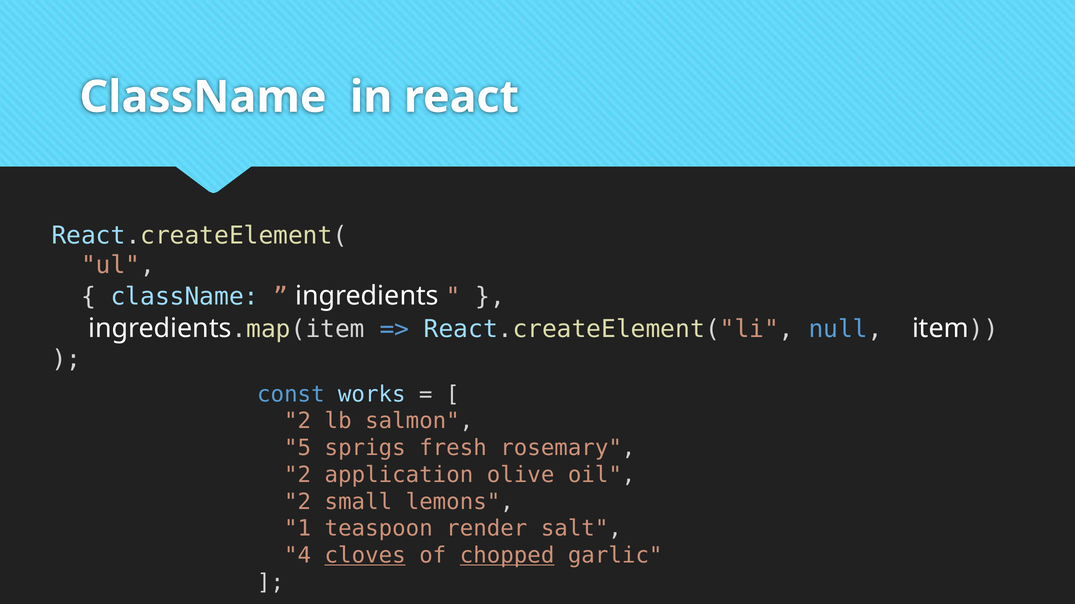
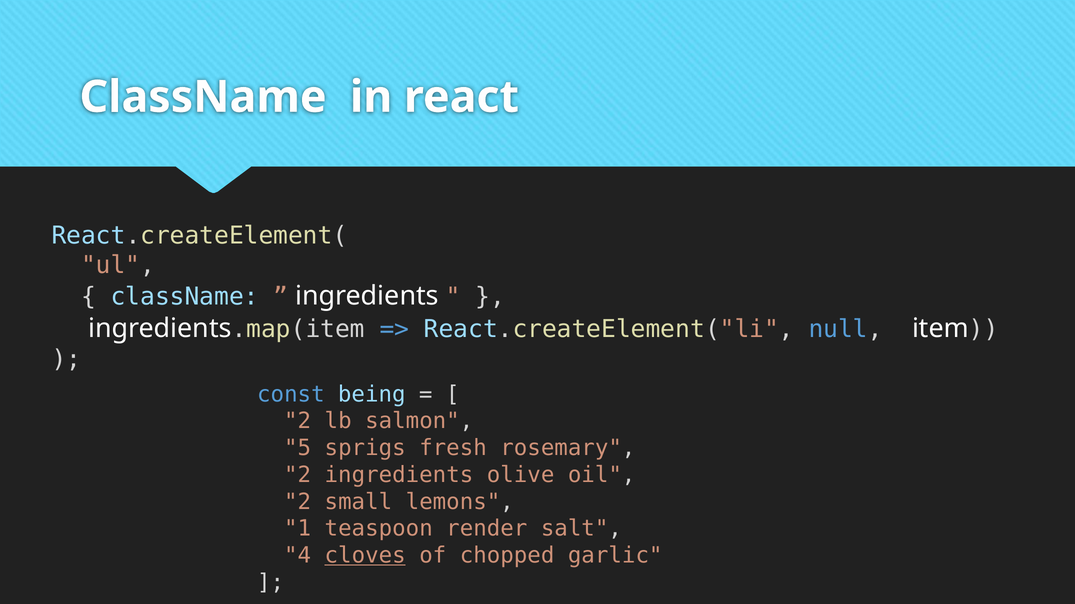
works: works -> being (372, 395)
2 application: application -> ingredients (399, 475)
chopped underline: present -> none (507, 556)
